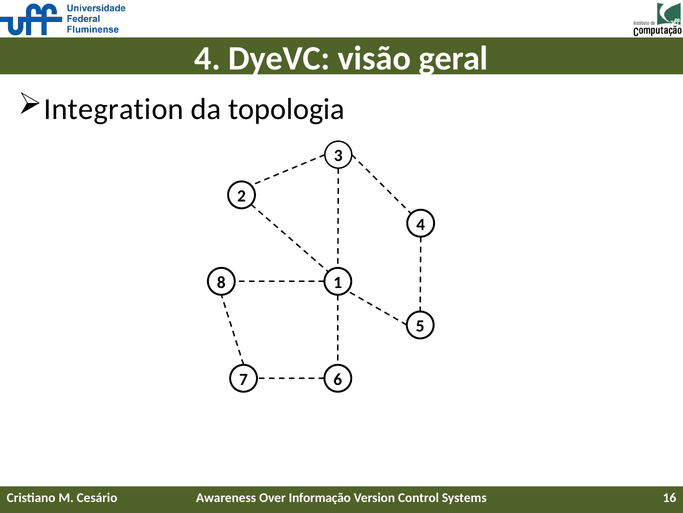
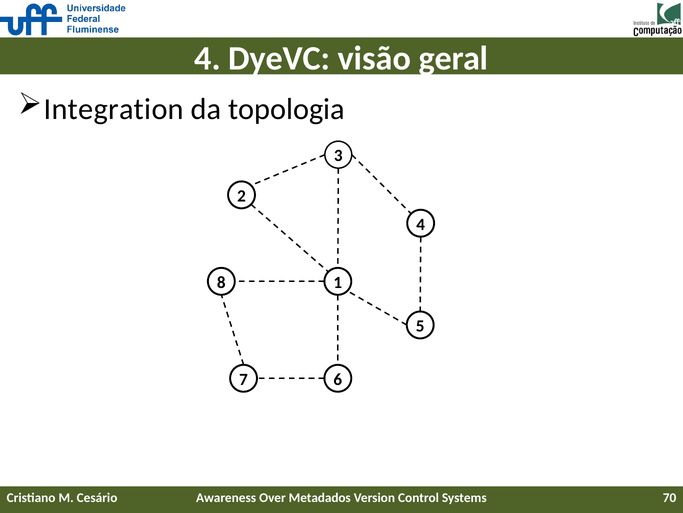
Informação: Informação -> Metadados (320, 497)
16: 16 -> 70 (670, 497)
